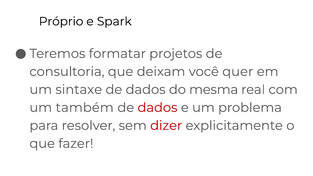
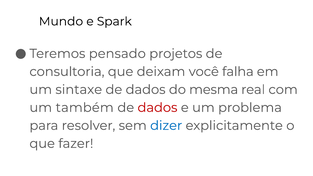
Próprio: Próprio -> Mundo (61, 21)
formatar: formatar -> pensado (117, 54)
quer: quer -> falha (238, 72)
dizer colour: red -> blue (166, 126)
